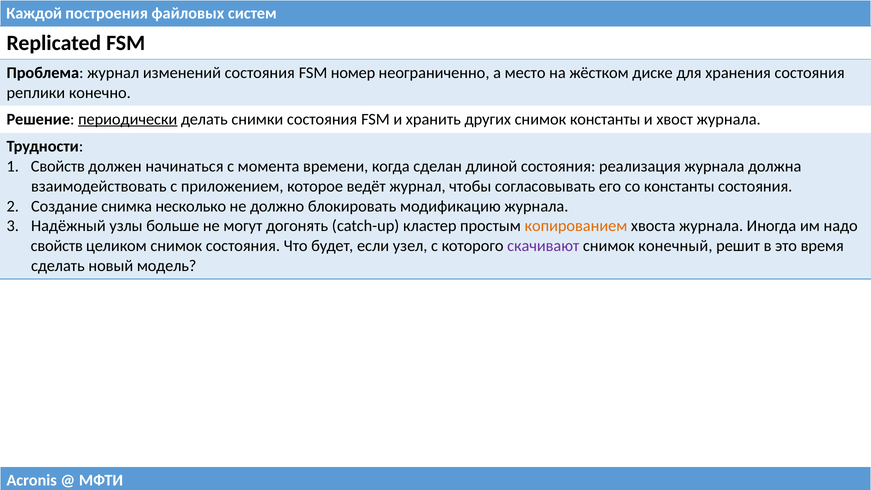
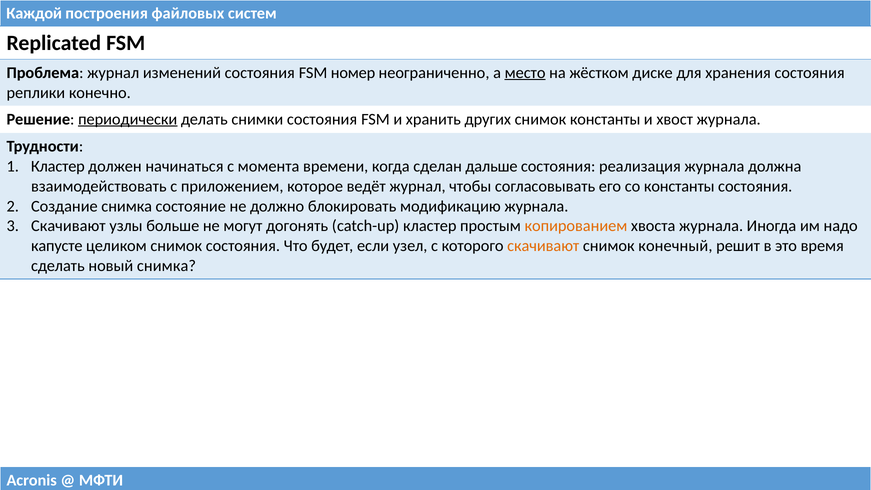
место underline: none -> present (525, 73)
Свойств: Свойств -> Кластер (58, 166)
длиной: длиной -> дальше (491, 166)
несколько: несколько -> состояние (191, 206)
Надёжный: Надёжный -> Скачивают (68, 226)
свойств: свойств -> капусте (57, 246)
скачивают colour: purple -> orange (543, 246)
новый модель: модель -> снимка (166, 266)
